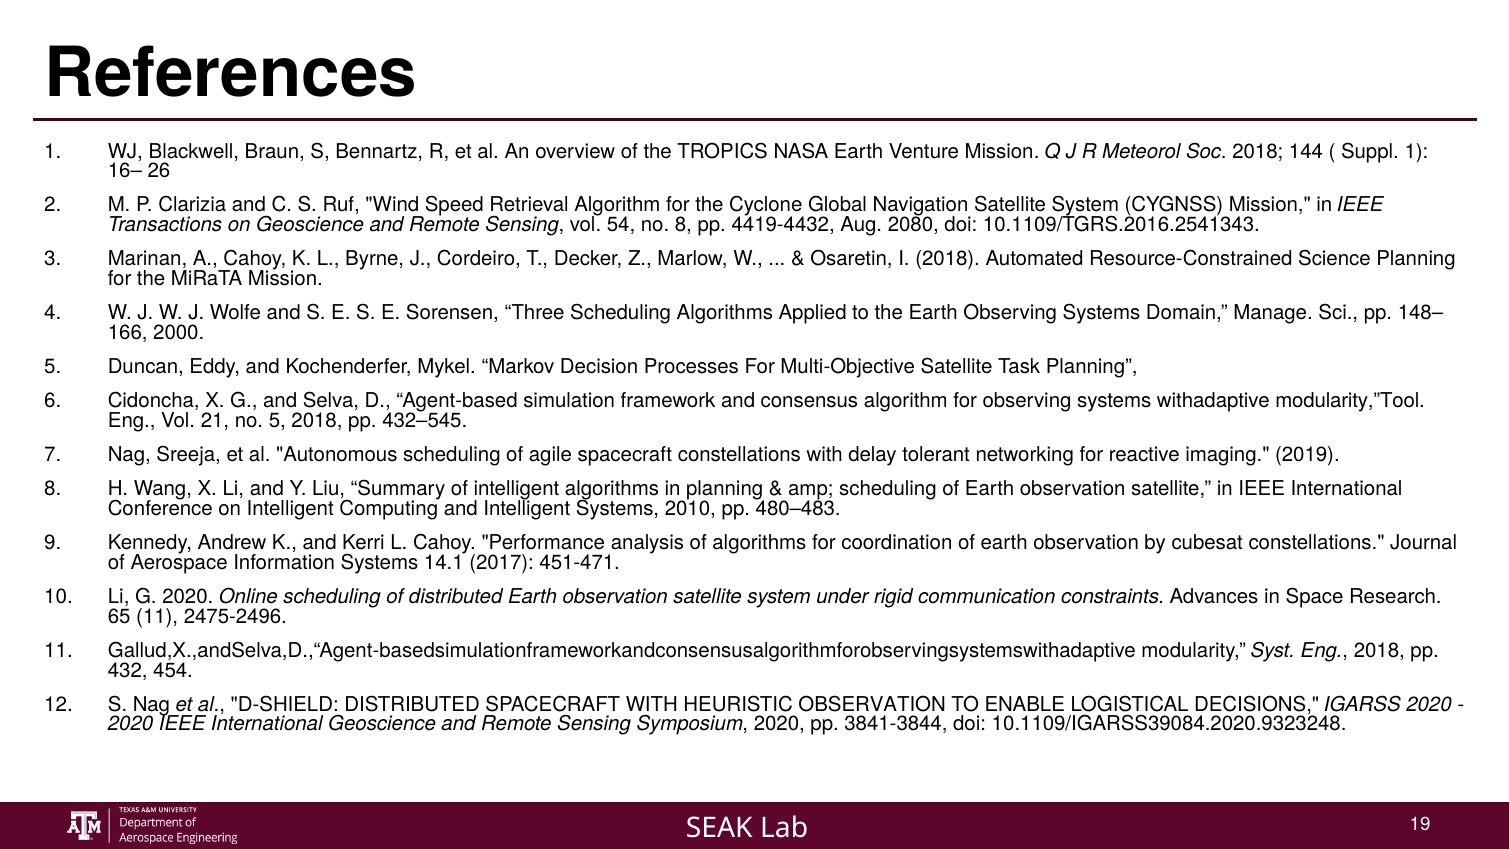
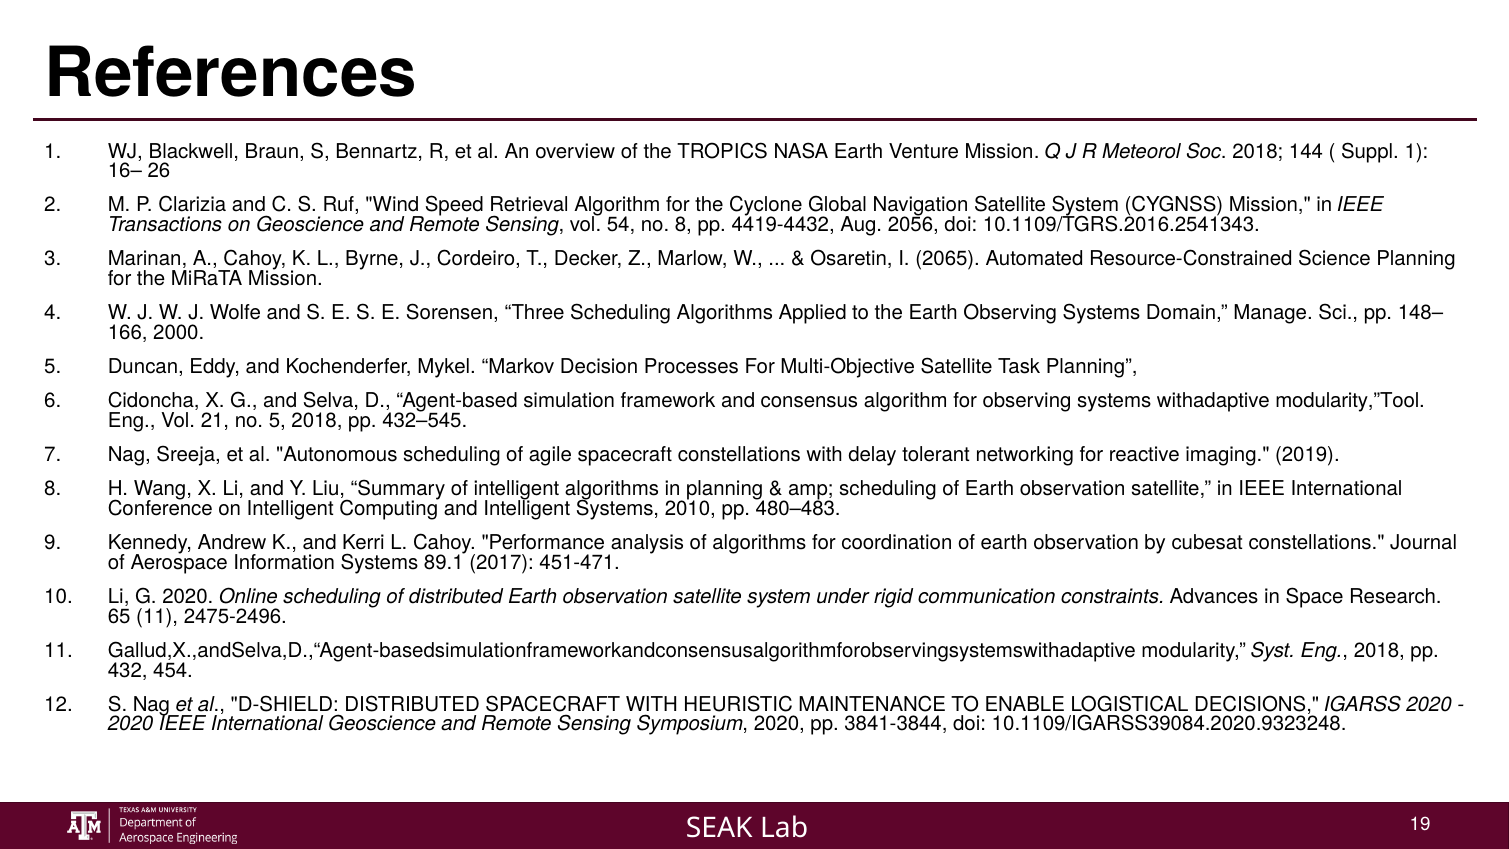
2080: 2080 -> 2056 (913, 225)
I 2018: 2018 -> 2065 (948, 259)
14.1: 14.1 -> 89.1 (444, 562)
HEURISTIC OBSERVATION: OBSERVATION -> MAINTENANCE (872, 704)
